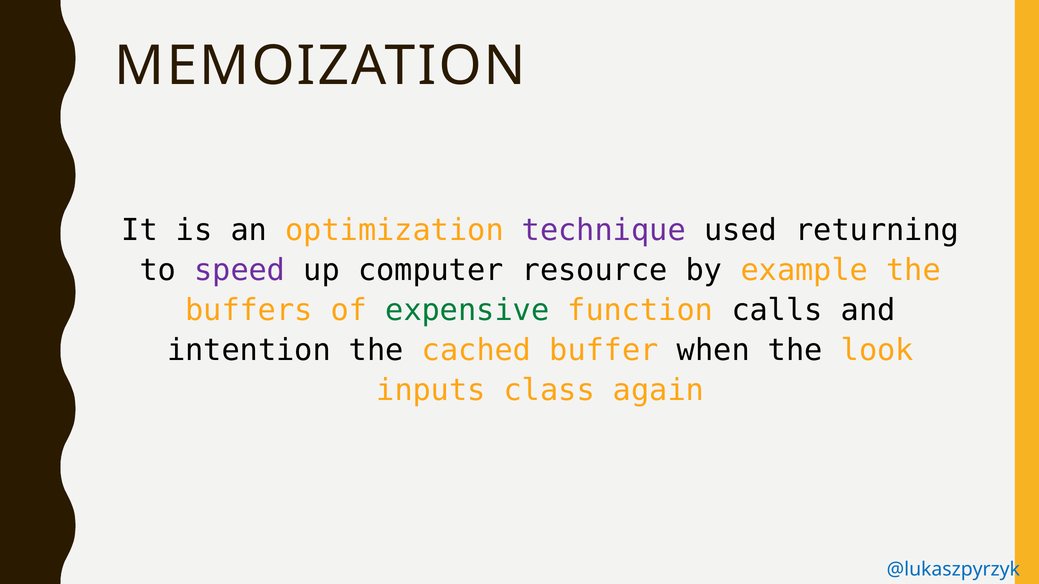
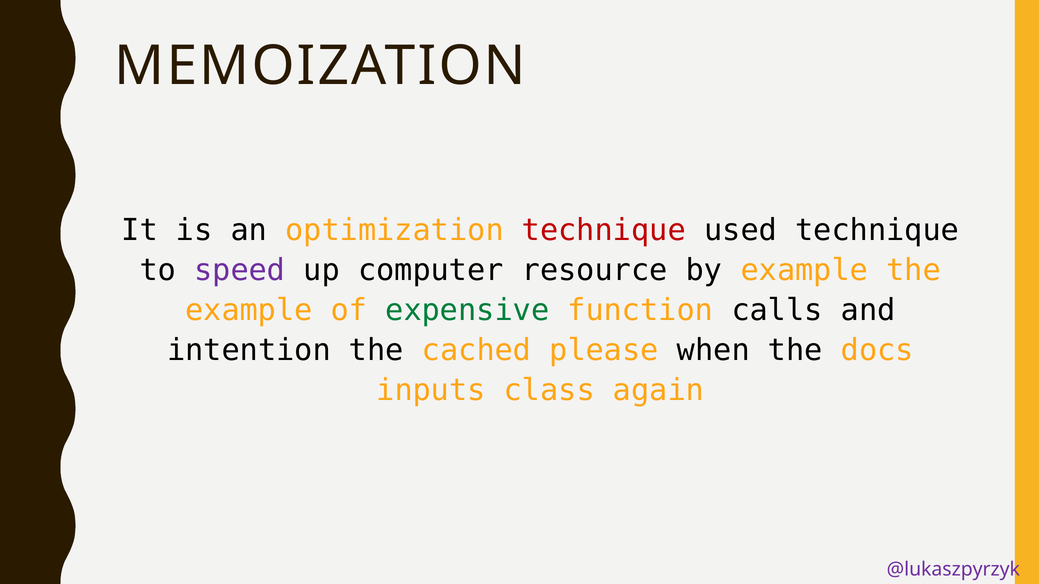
technique colour: purple -> red (604, 230)
used returning: returning -> technique (877, 230)
buffers: buffers -> example (249, 310)
buffer: buffer -> please (604, 351)
look: look -> docs (877, 351)
@lukaszpyrzyk colour: blue -> purple (953, 570)
